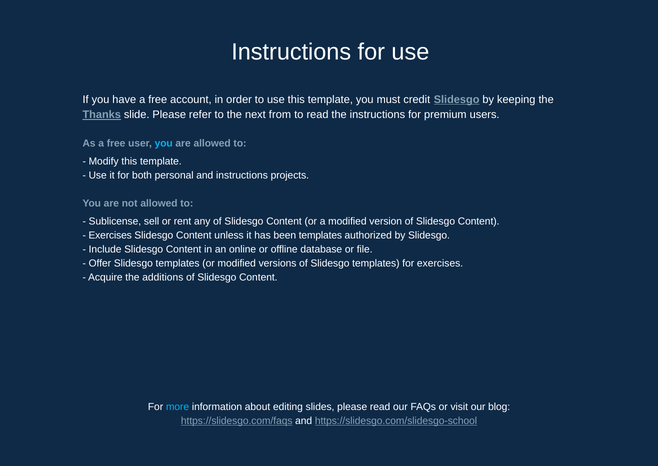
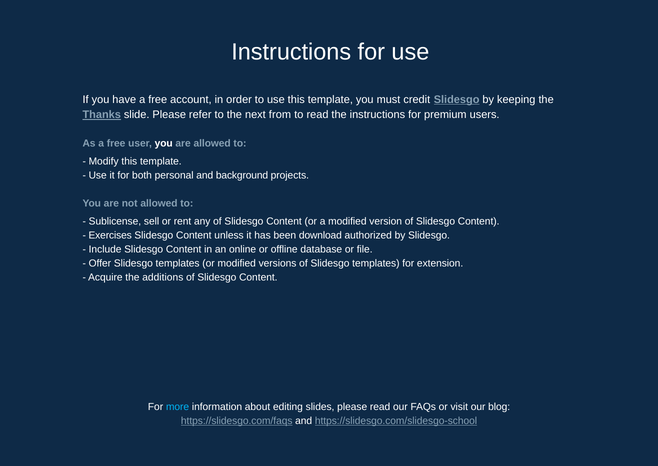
you colour: light blue -> white (164, 143)
and instructions: instructions -> background (242, 175)
been templates: templates -> download (320, 235)
for exercises: exercises -> extension (440, 263)
